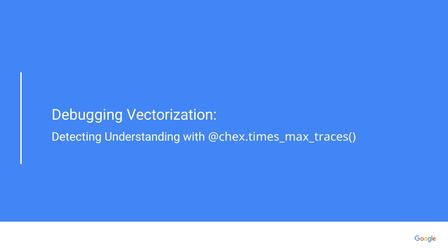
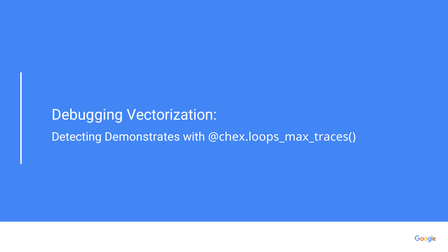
Understanding: Understanding -> Demonstrates (142, 137)
@chex.times_max_traces(: @chex.times_max_traces( -> @chex.loops_max_traces( (282, 137)
